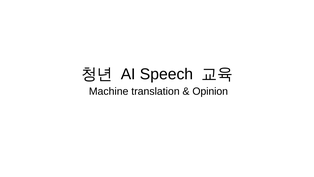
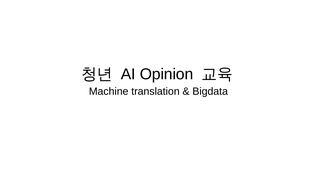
Speech: Speech -> Opinion (167, 74)
Opinion: Opinion -> Bigdata (210, 91)
